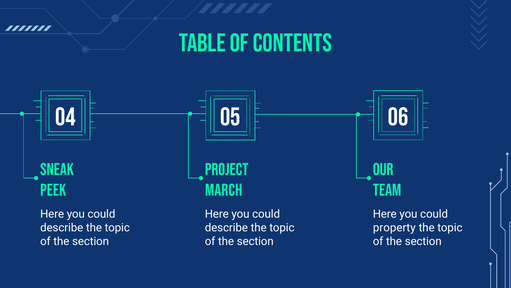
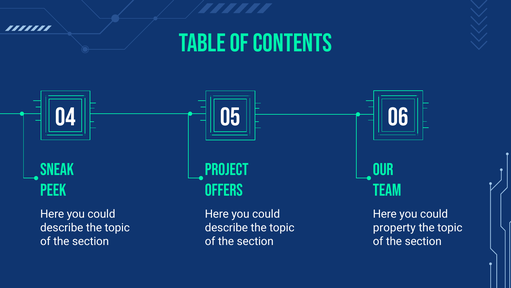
MARCH: MARCH -> OFFERS (224, 190)
